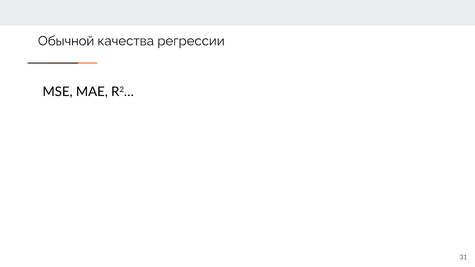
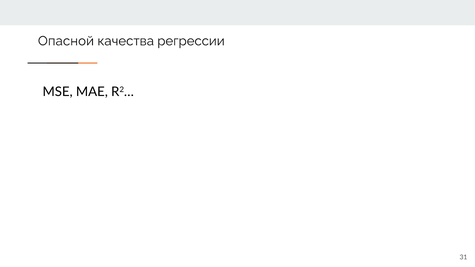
Обычной: Обычной -> Опасной (66, 41)
